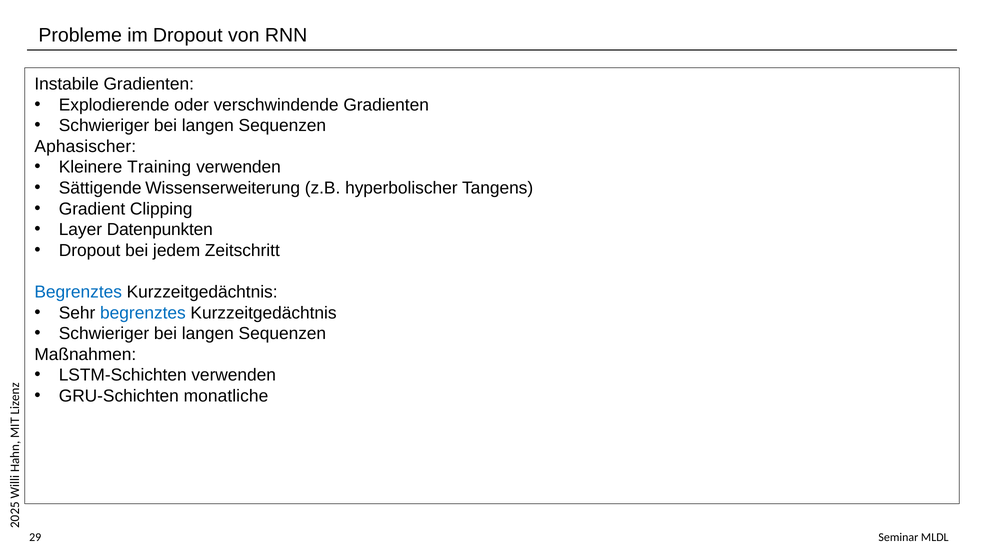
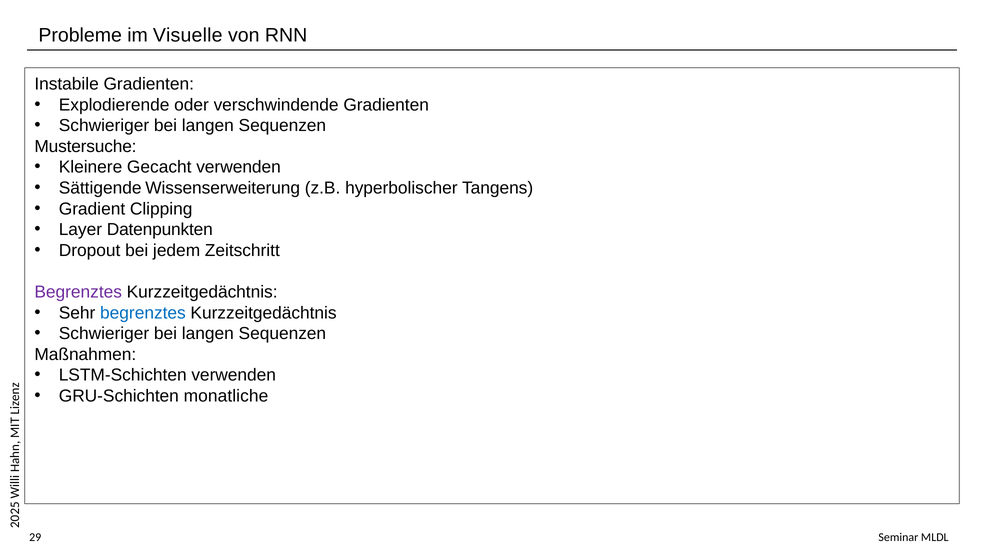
im Dropout: Dropout -> Visuelle (188, 35)
Aphasischer: Aphasischer -> Mustersuche (85, 147)
Training: Training -> Gecacht (159, 167)
Begrenztes colour: blue -> purple (78, 292)
